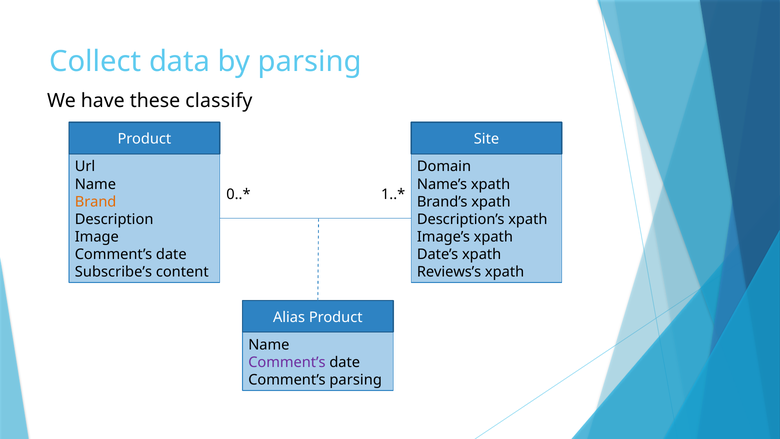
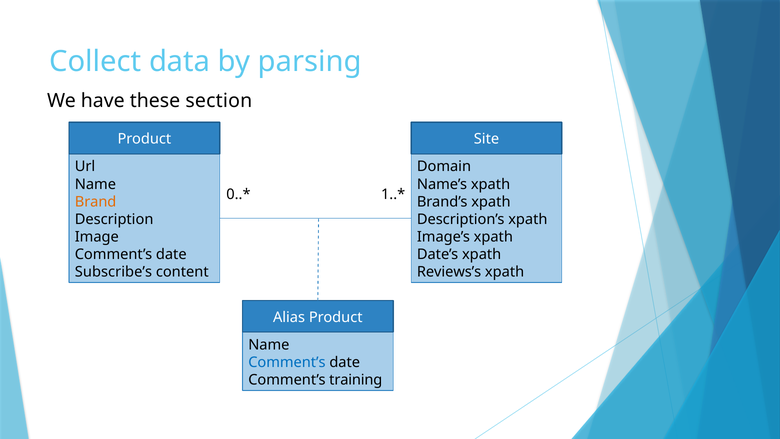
classify: classify -> section (219, 101)
Comment’s colour: purple -> blue (287, 362)
Comment’s parsing: parsing -> training (356, 380)
